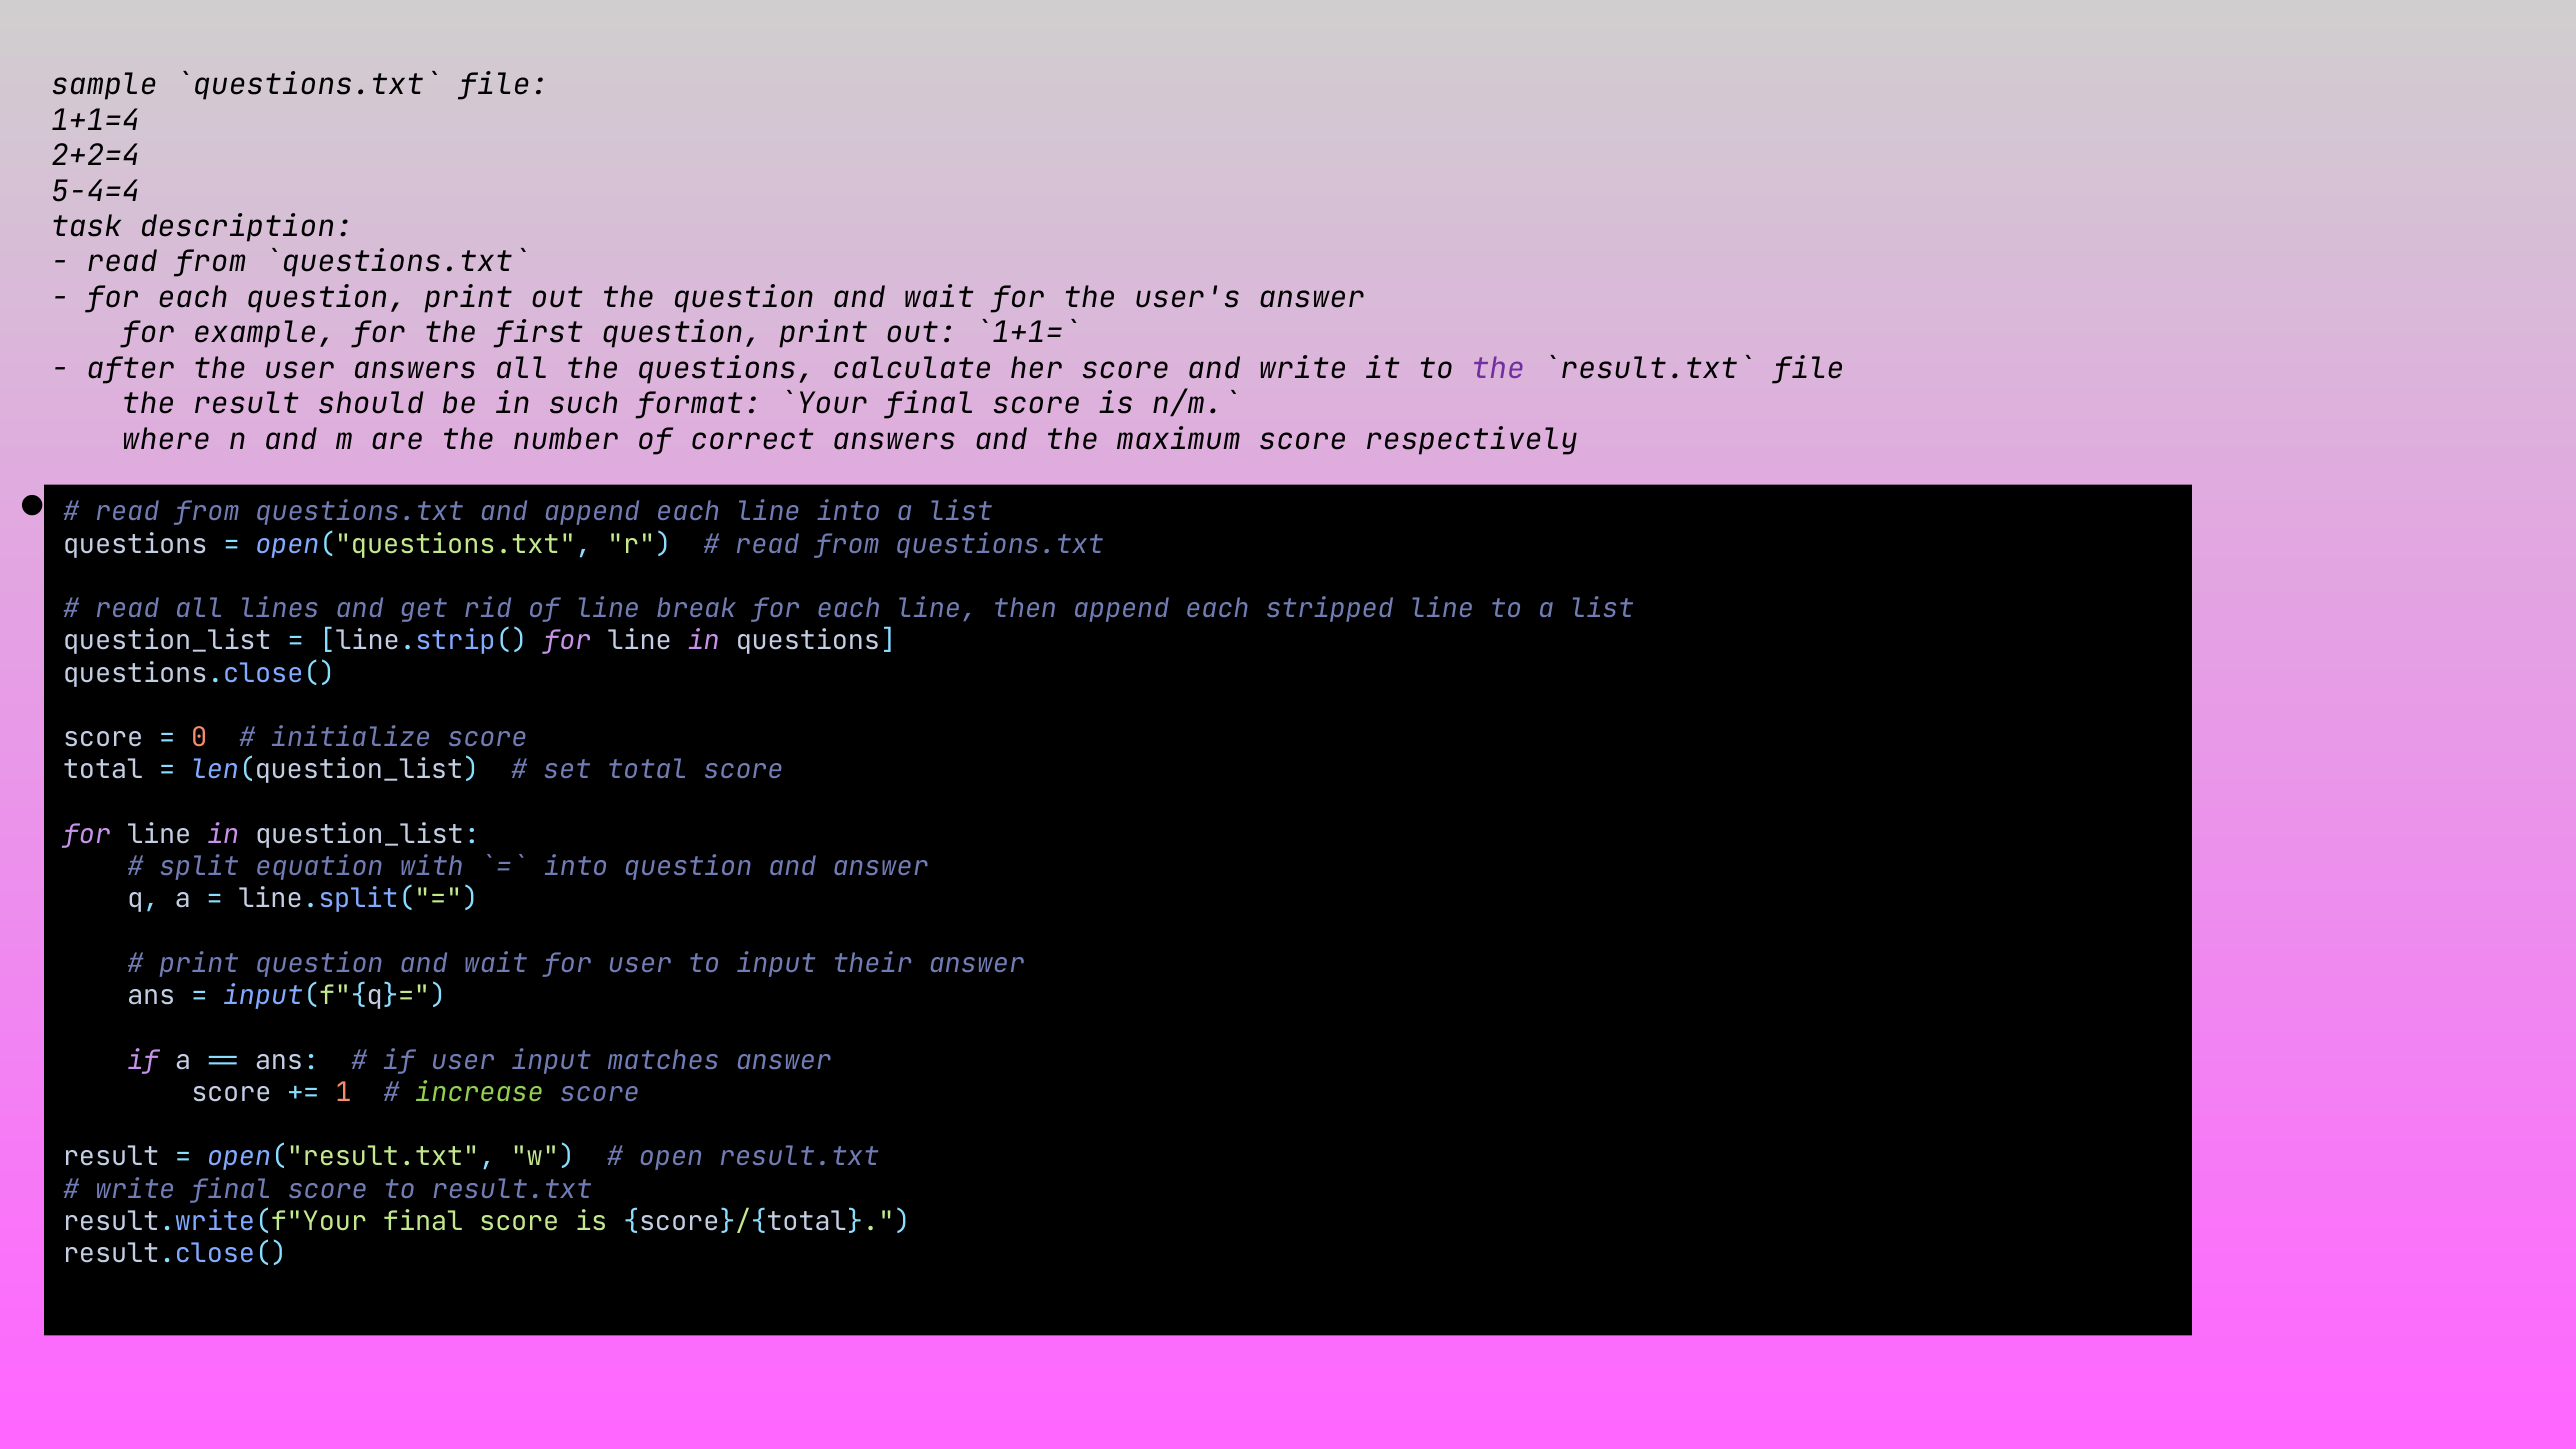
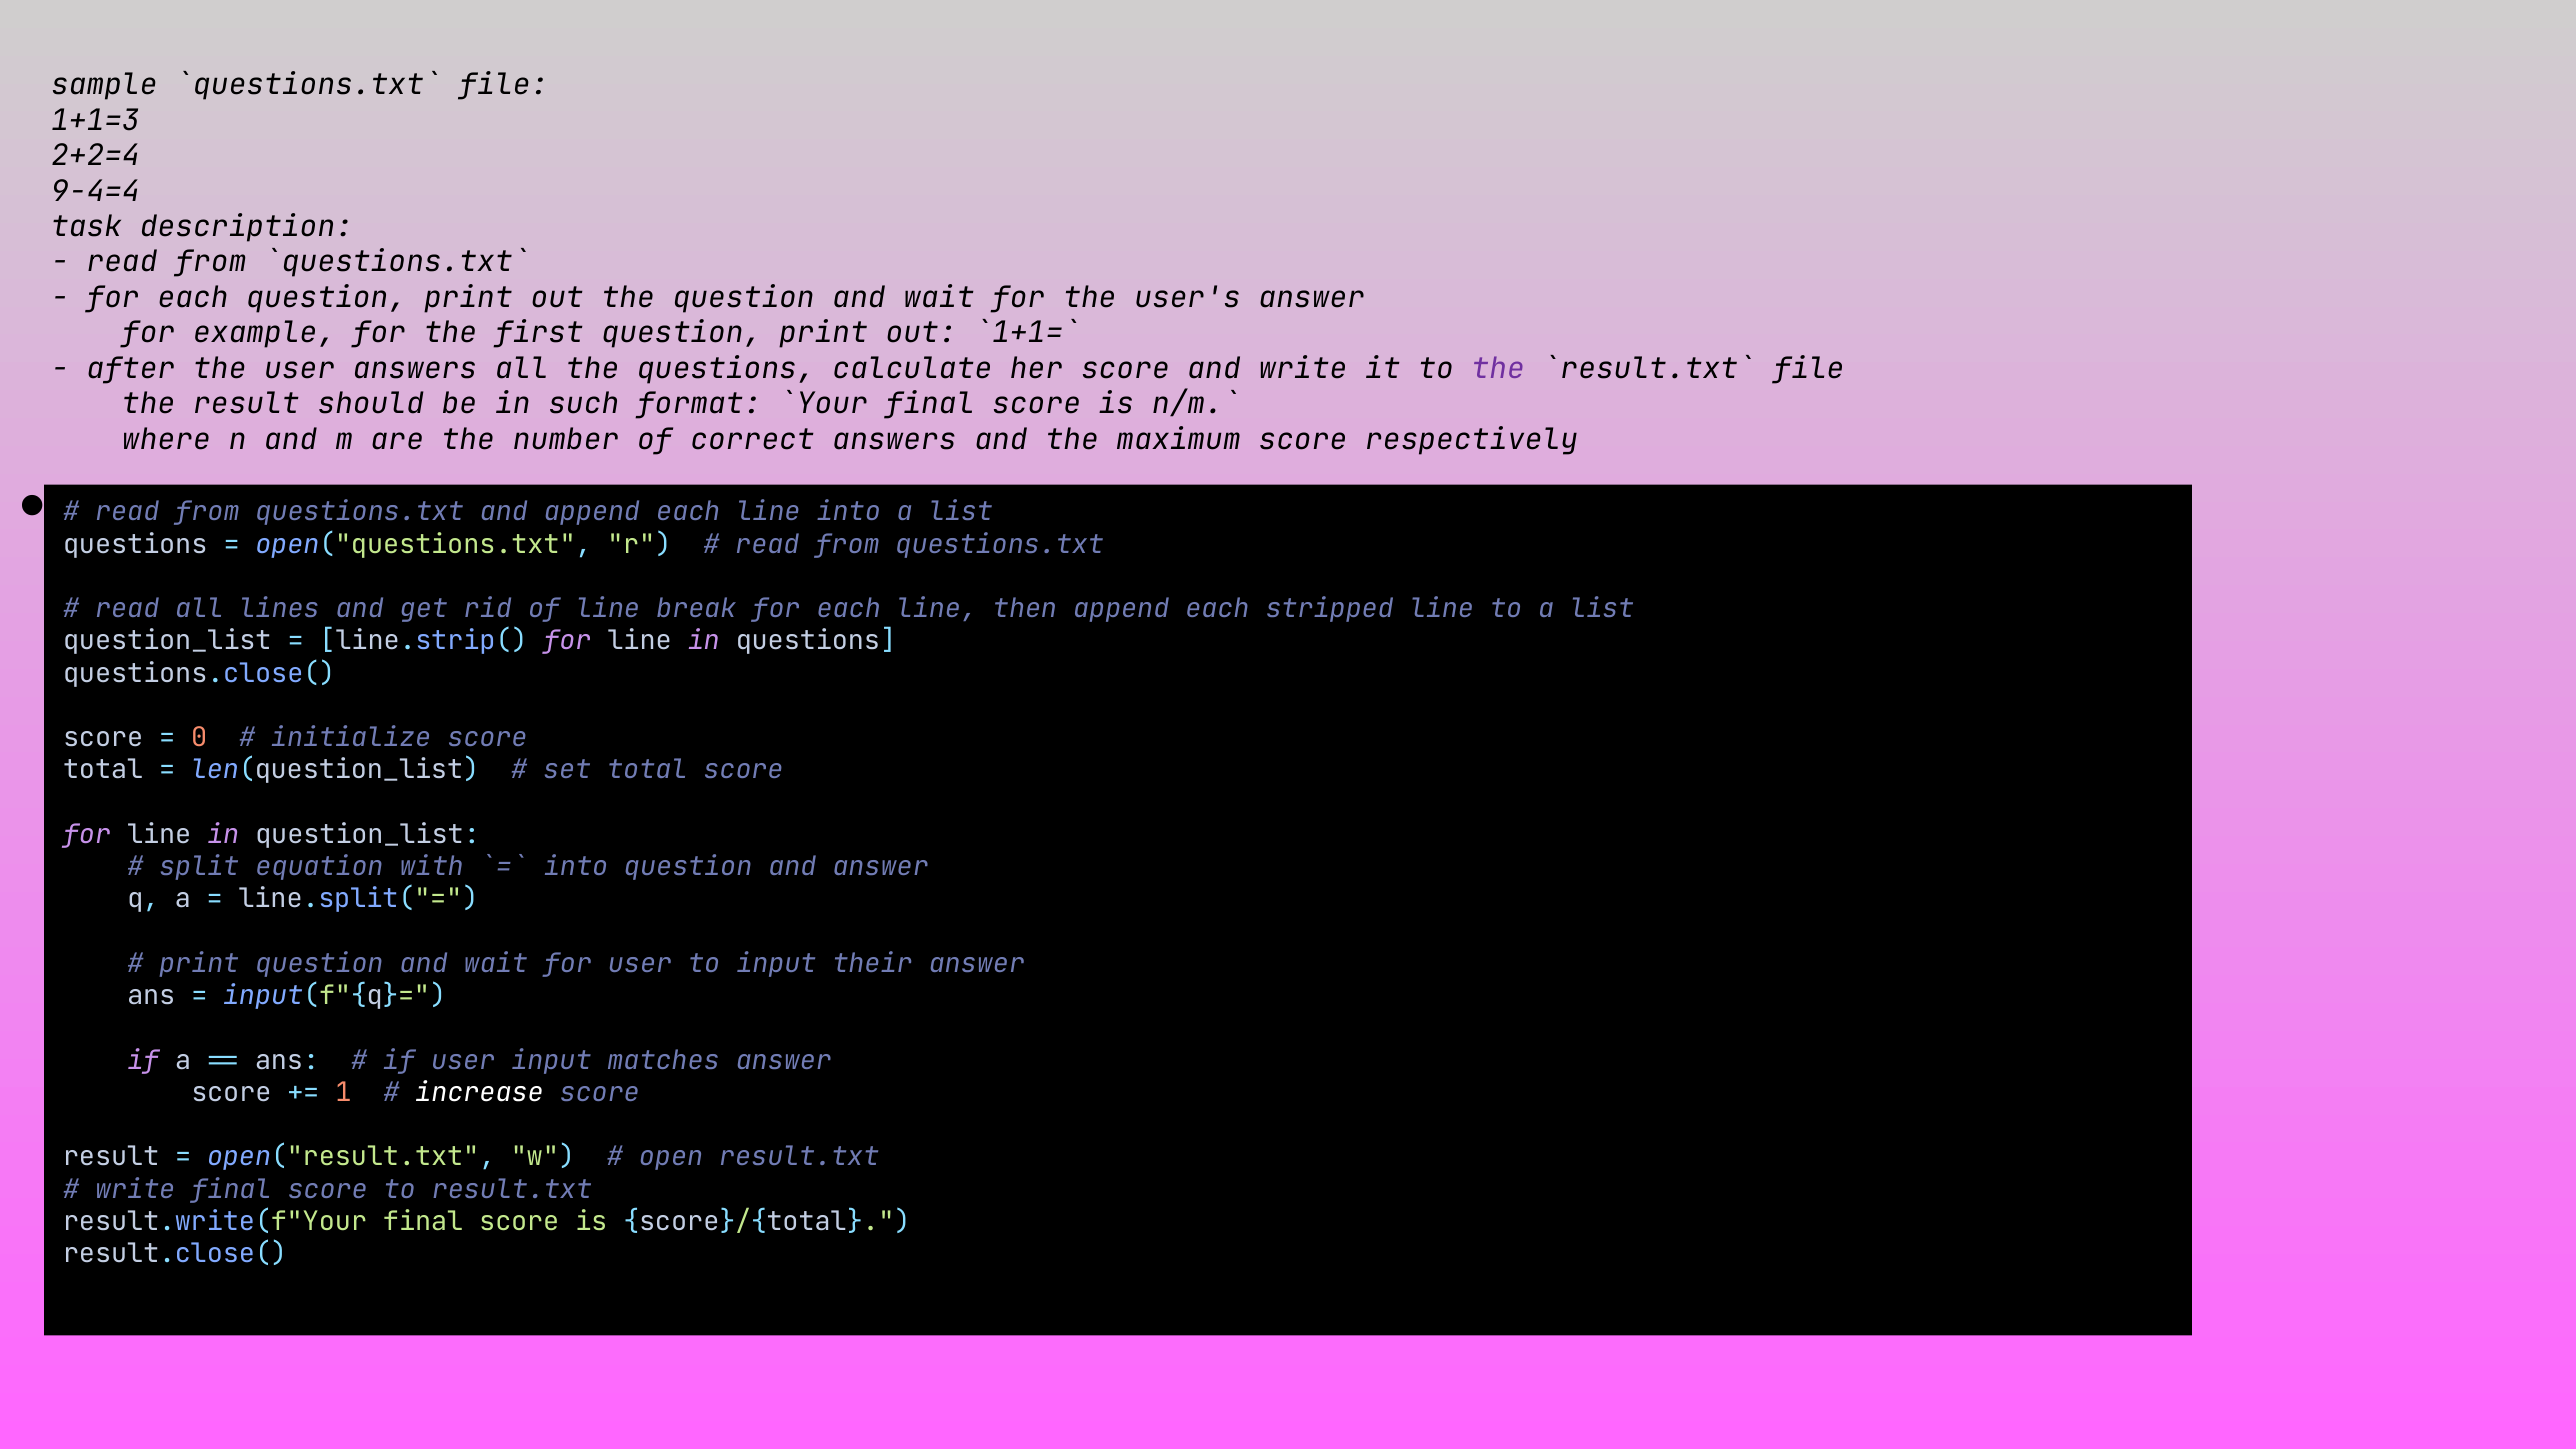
1+1=4: 1+1=4 -> 1+1=3 (95, 120)
5-4=4: 5-4=4 -> 9-4=4 (95, 191)
increase colour: light green -> white (479, 1093)
